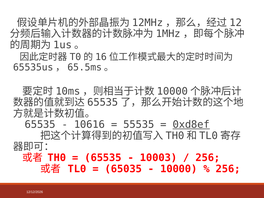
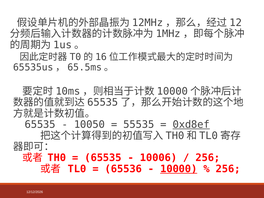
10616: 10616 -> 10050 (89, 125)
10003: 10003 -> 10006 (159, 158)
65035: 65035 -> 65536 (123, 169)
10000 underline: none -> present (179, 169)
